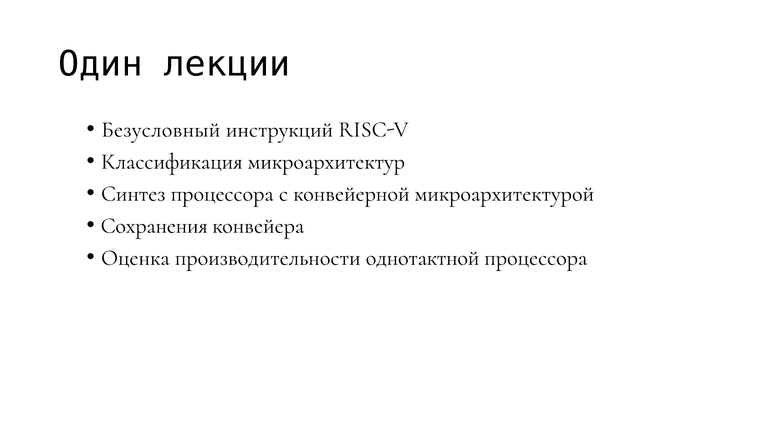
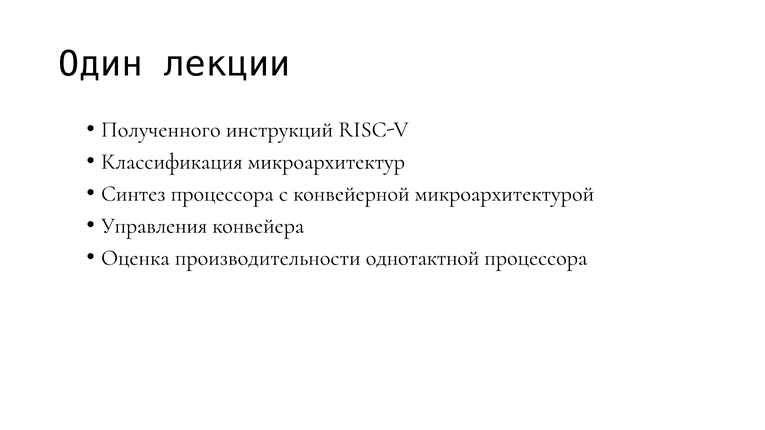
Безусловный: Безусловный -> Полученного (161, 129)
Сохранения: Сохранения -> Управления (154, 226)
